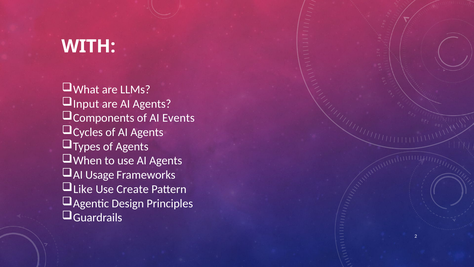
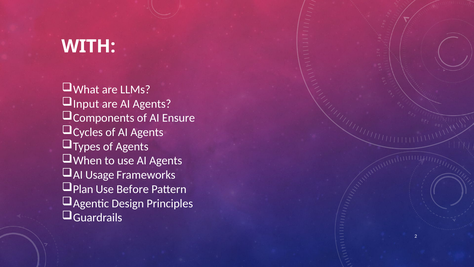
Events: Events -> Ensure (179, 118)
Like: Like -> Plan (83, 189)
Create: Create -> Before (133, 189)
